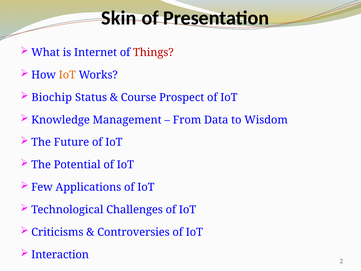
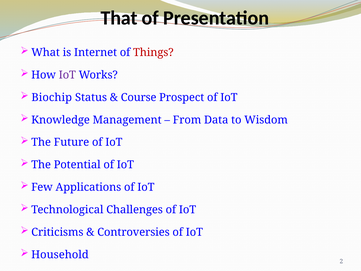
Skin: Skin -> That (119, 18)
IoT colour: orange -> purple (67, 75)
Interaction: Interaction -> Household (60, 254)
